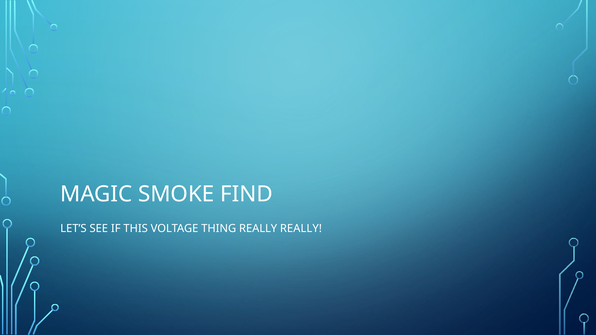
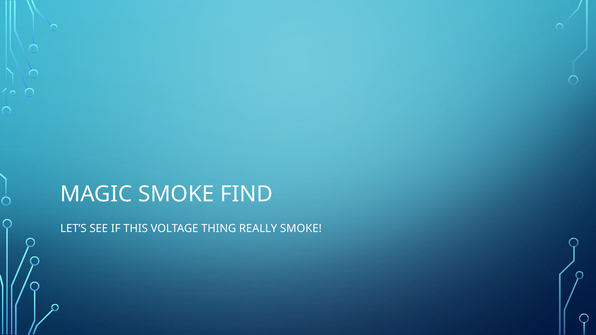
REALLY REALLY: REALLY -> SMOKE (301, 229)
